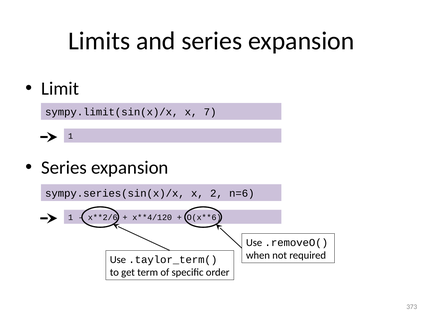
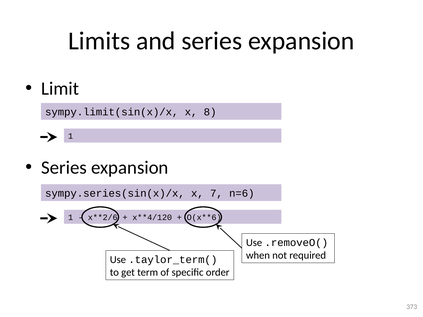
7: 7 -> 8 (210, 112)
2: 2 -> 7 (216, 193)
